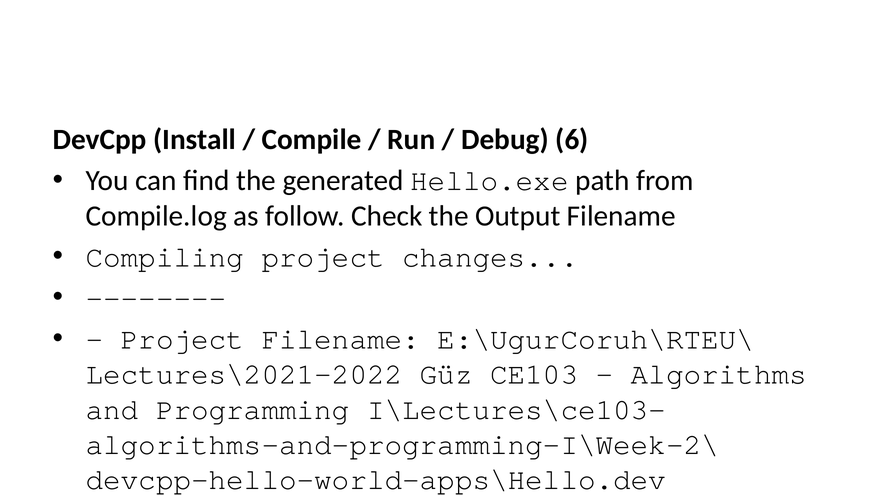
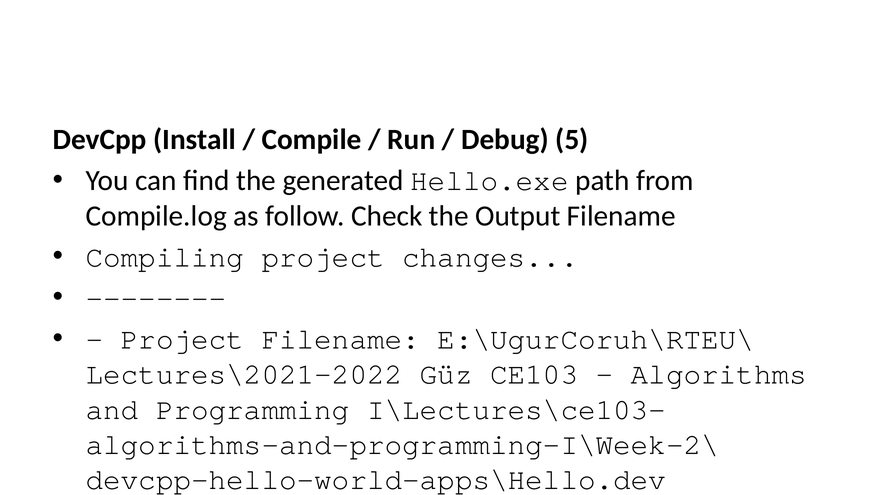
6: 6 -> 5 (572, 139)
